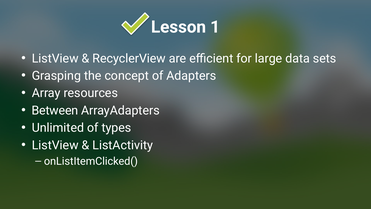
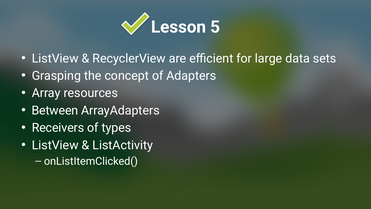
1: 1 -> 5 (215, 27)
Unlimited: Unlimited -> Receivers (58, 128)
